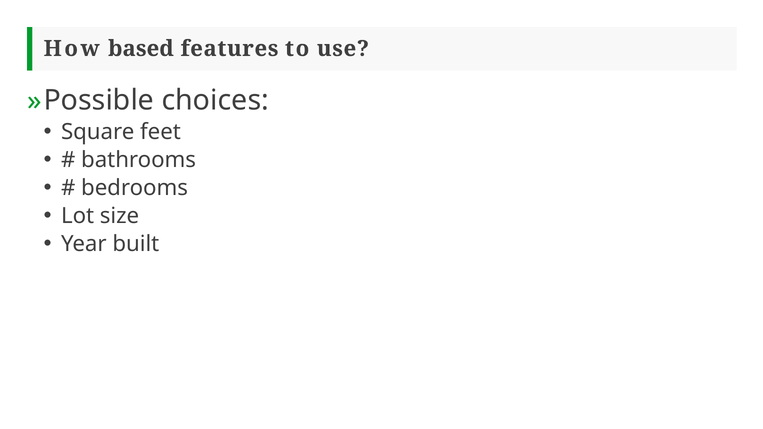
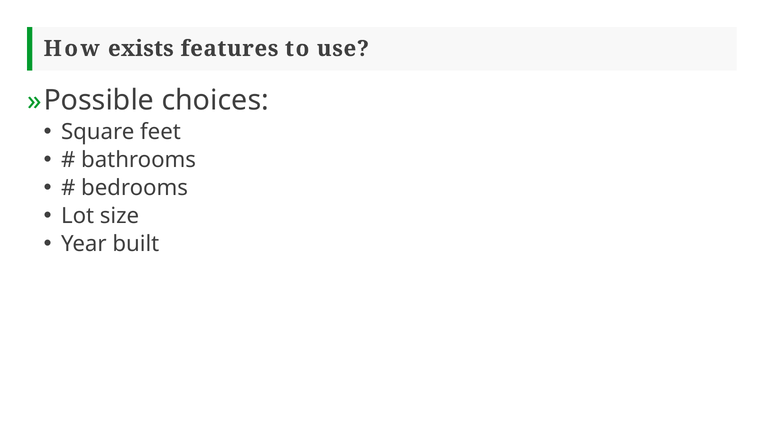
based: based -> exists (141, 49)
